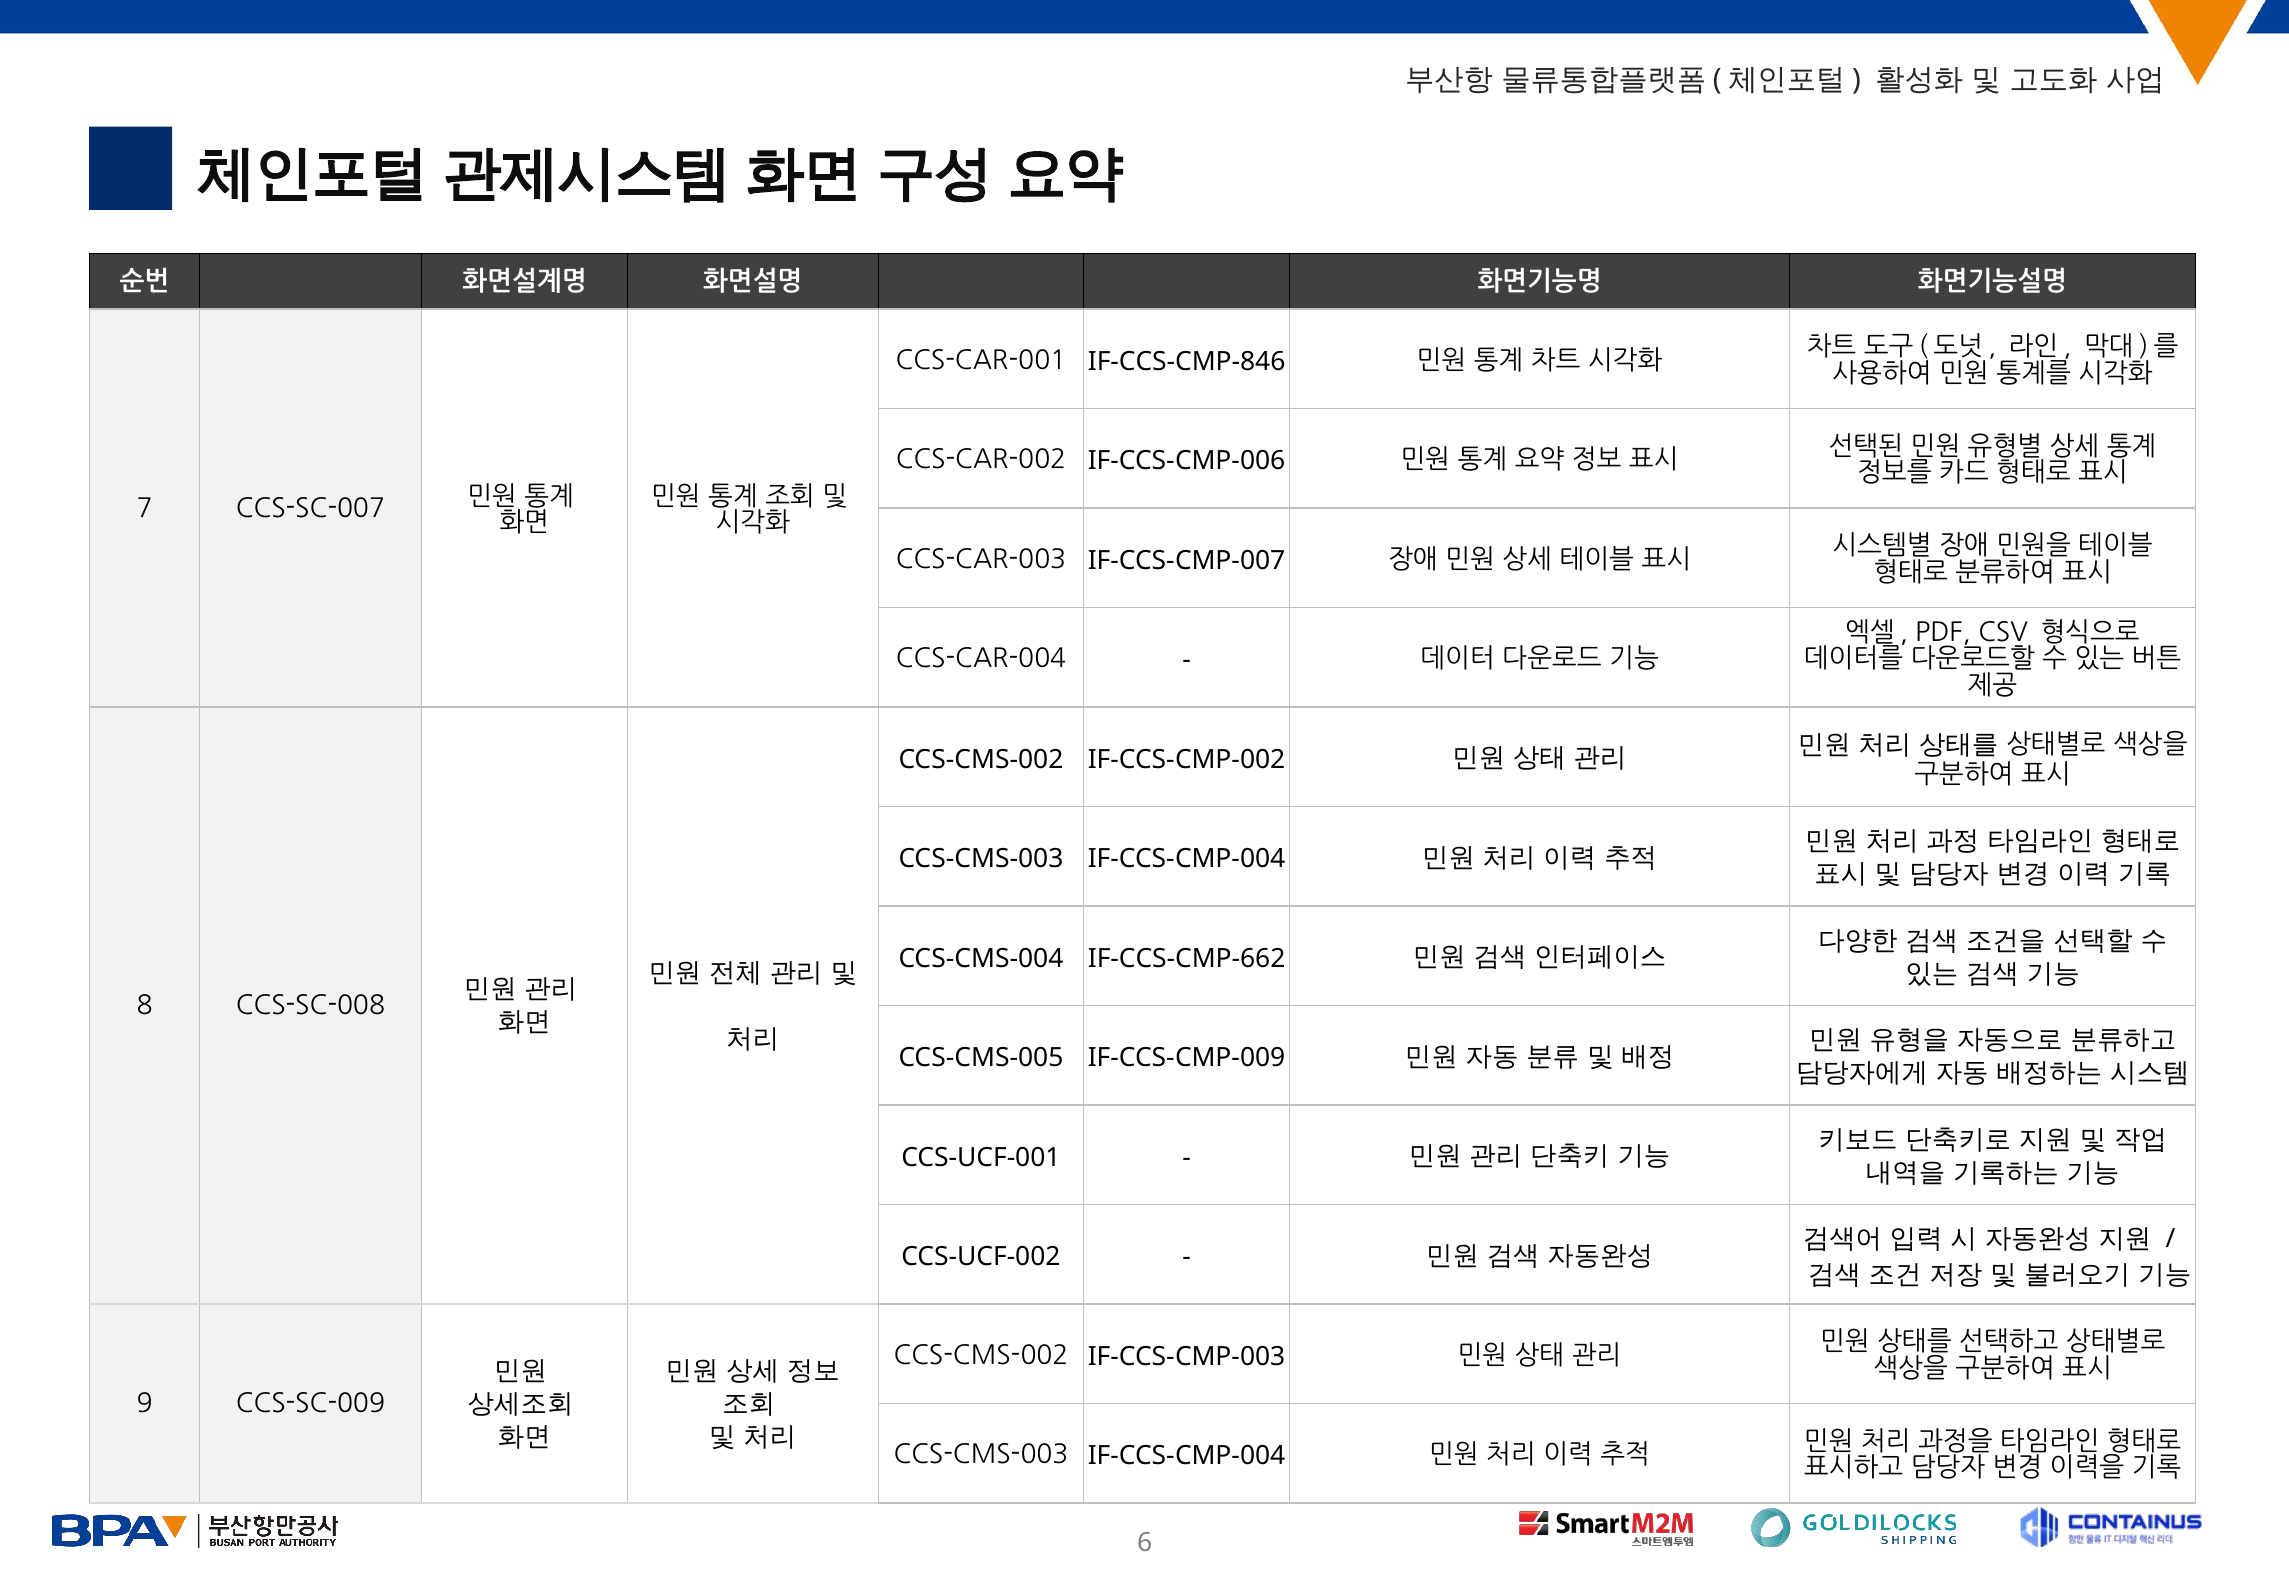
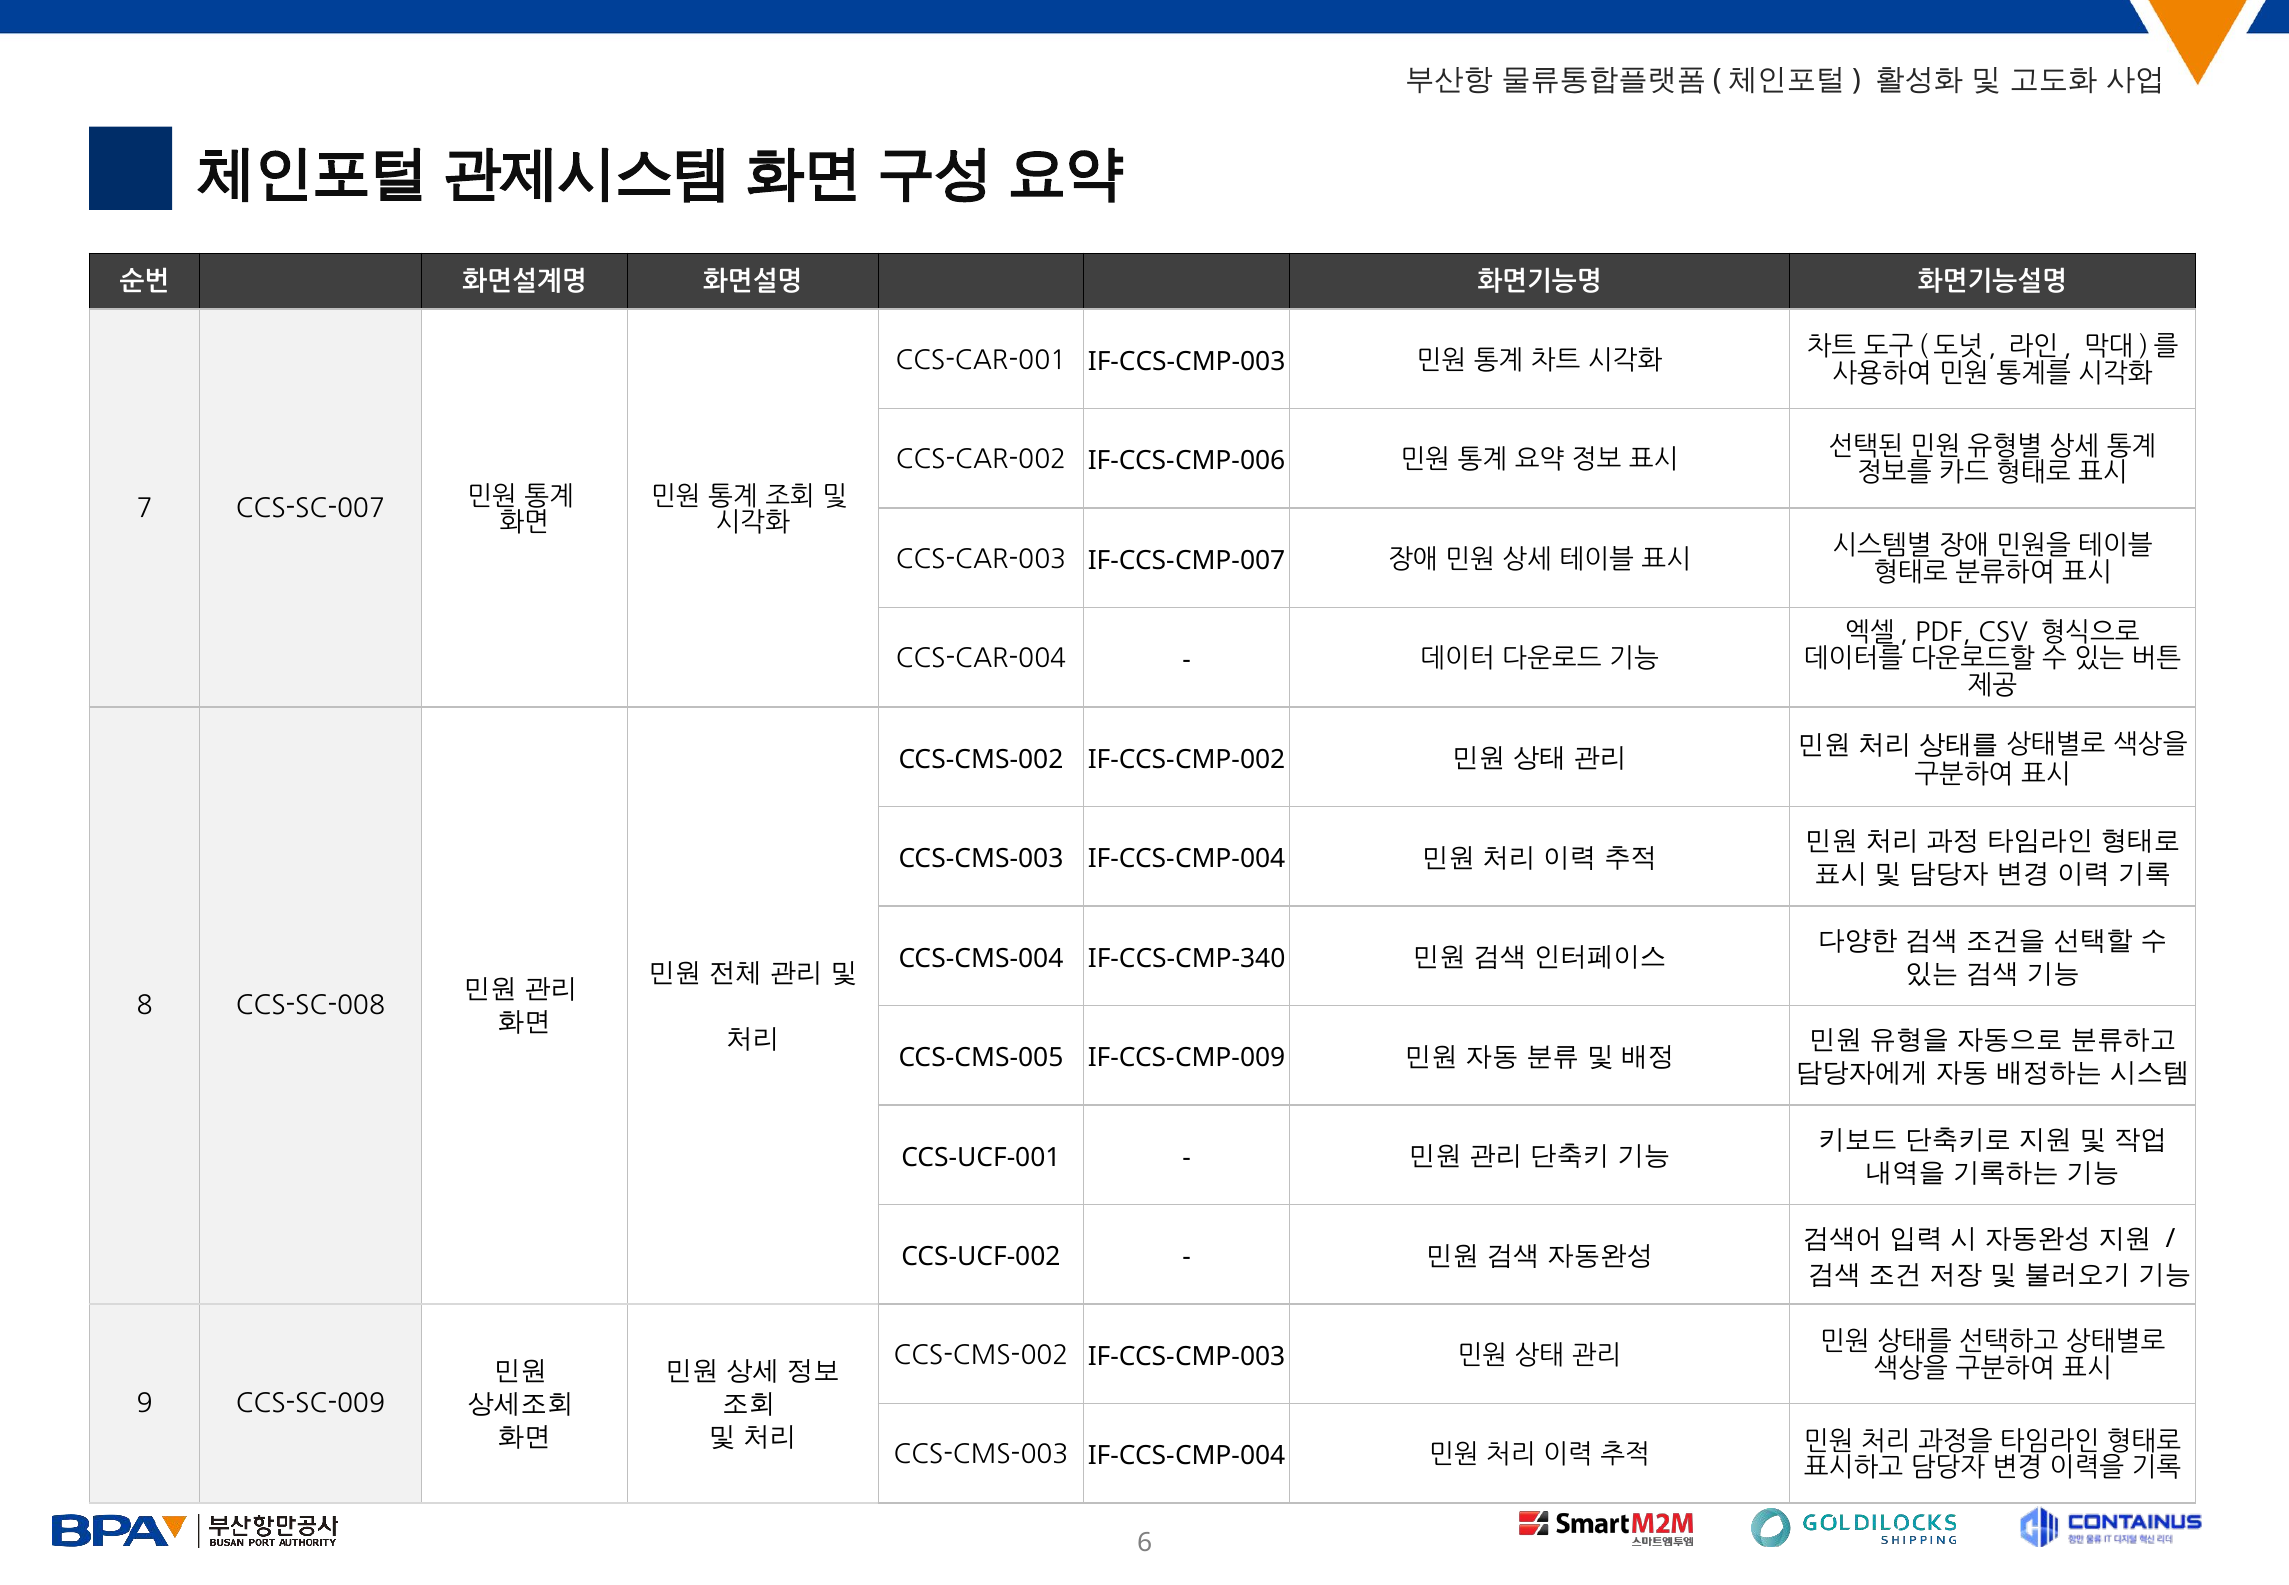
CCS-CAR-001 IF-CCS-CMP-846: IF-CCS-CMP-846 -> IF-CCS-CMP-003 (1187, 361)
IF-CCS-CMP-662: IF-CCS-CMP-662 -> IF-CCS-CMP-340 (1187, 958)
